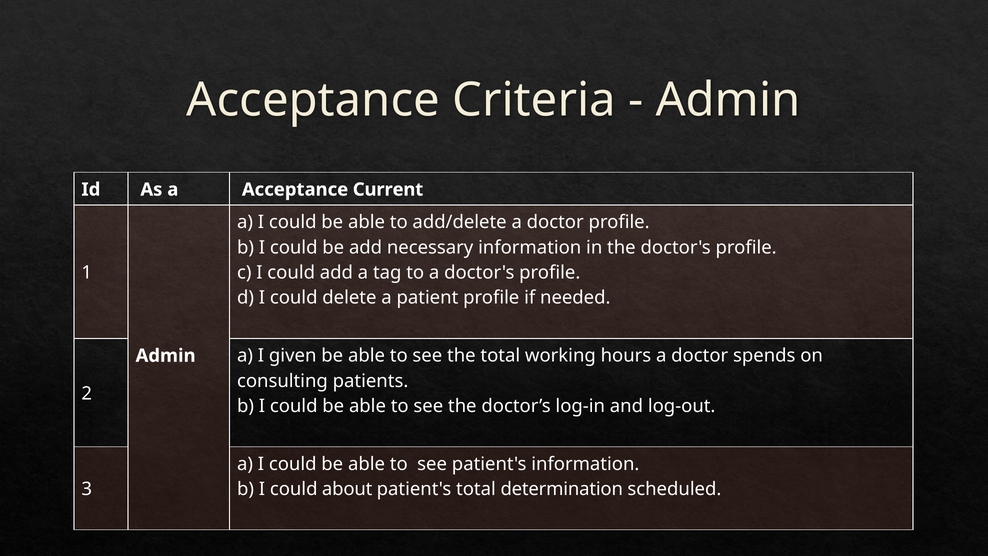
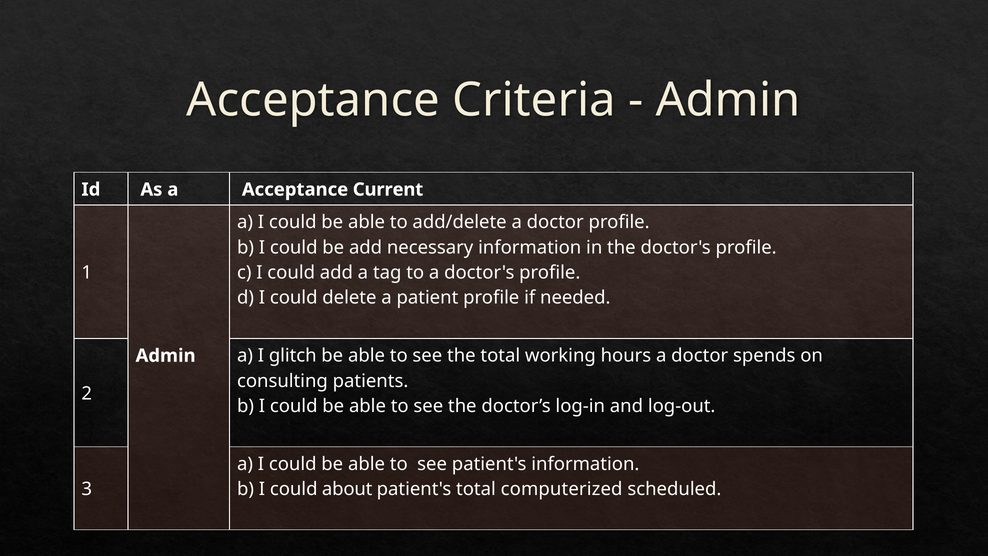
given: given -> glitch (293, 356)
determination: determination -> computerized (562, 489)
